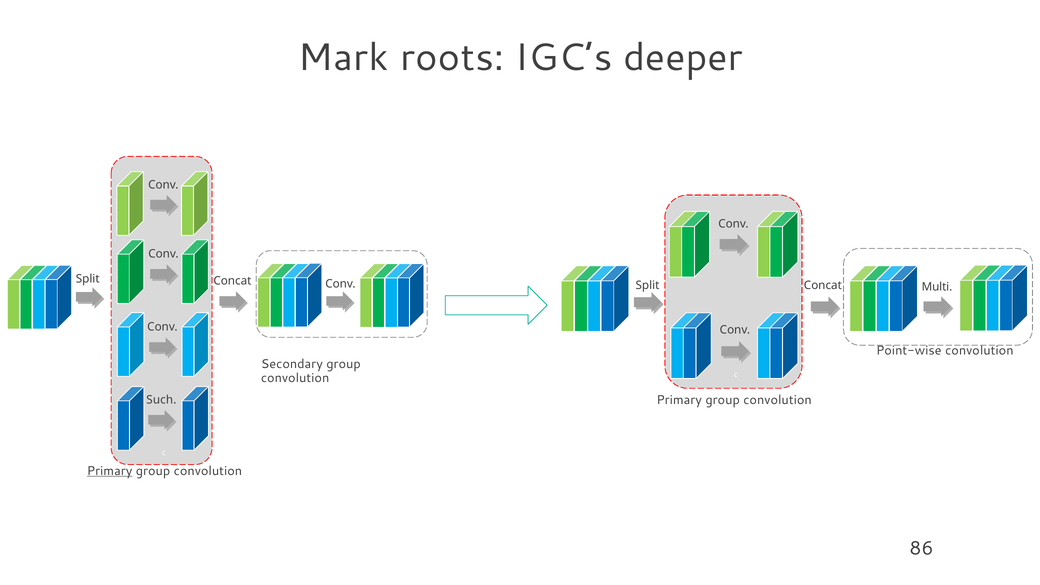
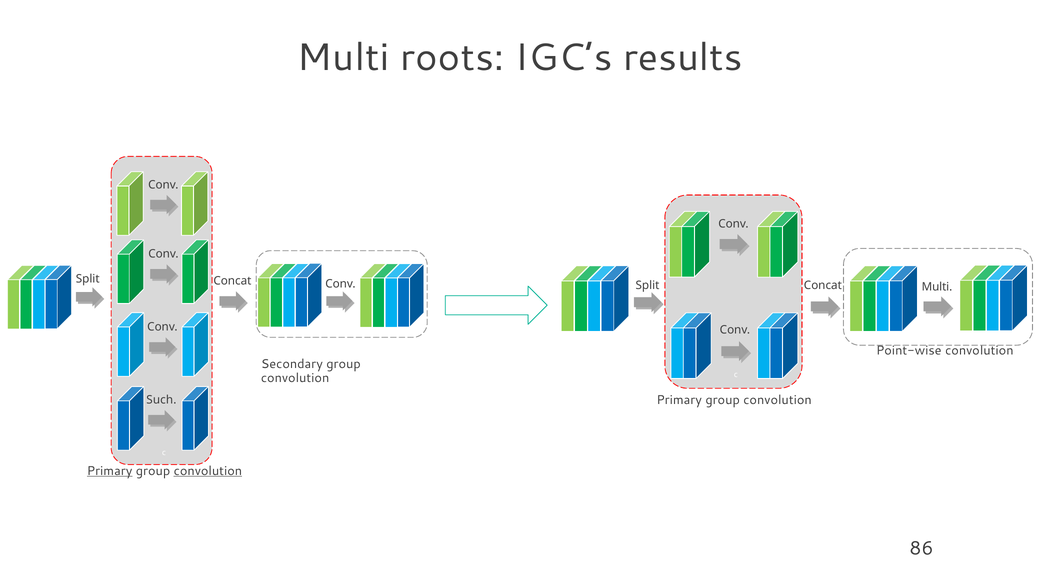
Mark: Mark -> Multi (343, 57)
deeper: deeper -> results (683, 57)
convolution underline: none -> present (208, 471)
